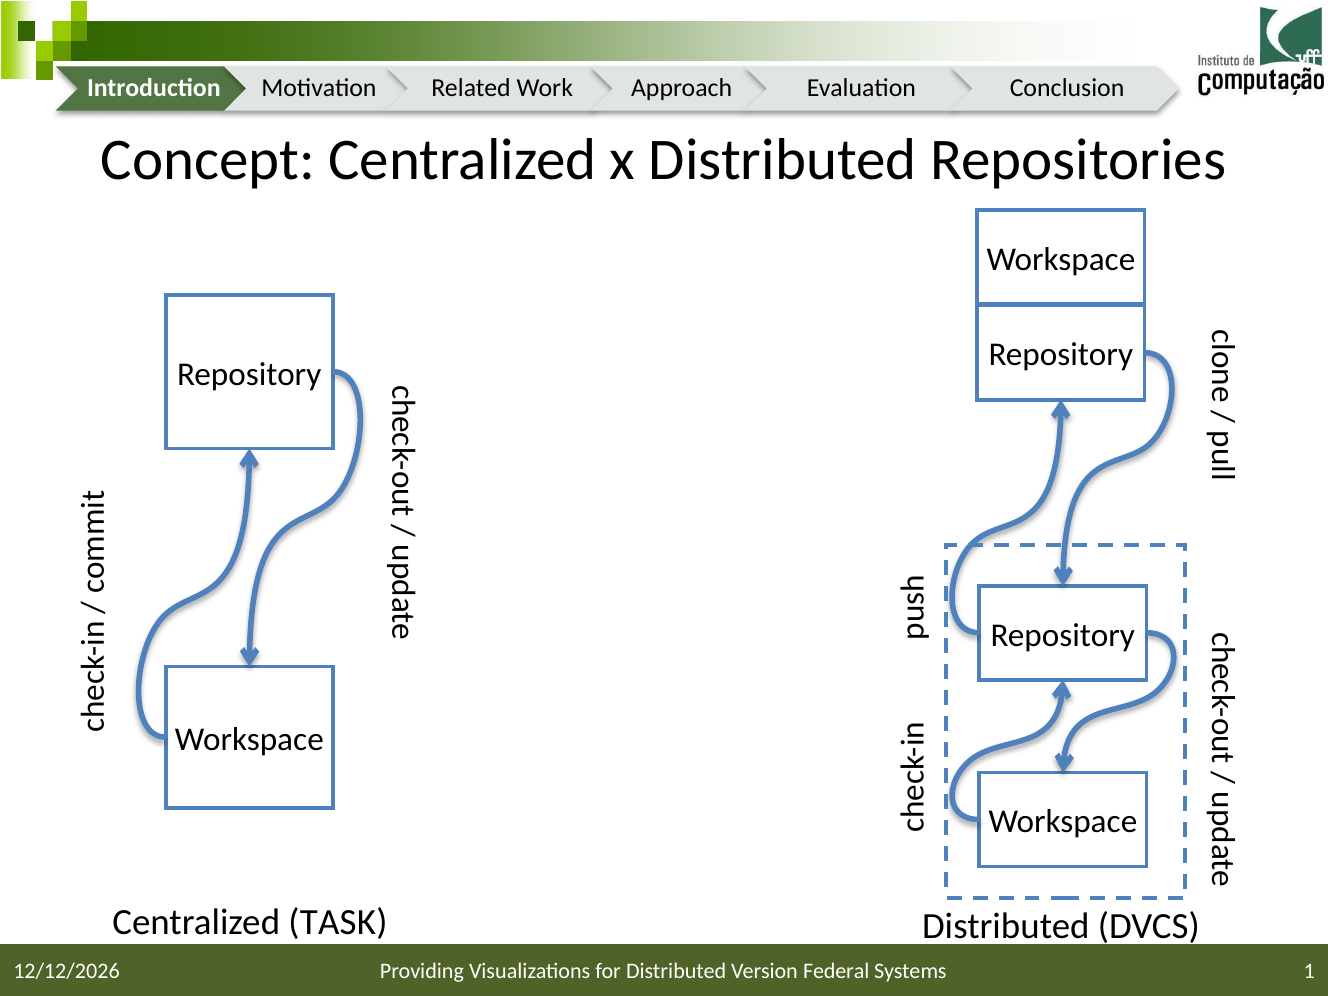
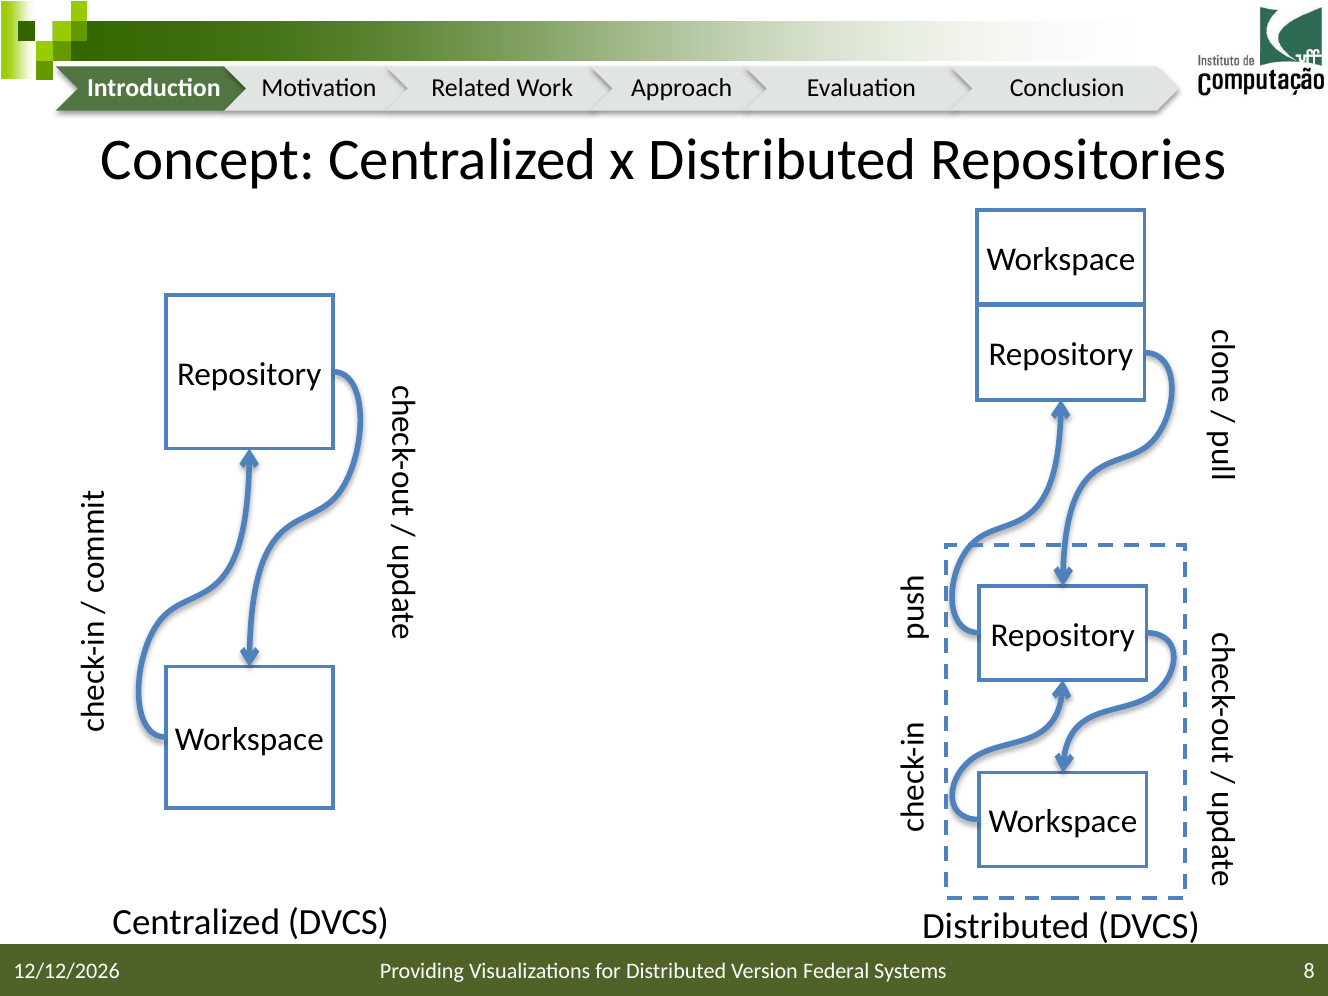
Centralized TASK: TASK -> DVCS (338, 922)
1: 1 -> 8 (1309, 971)
